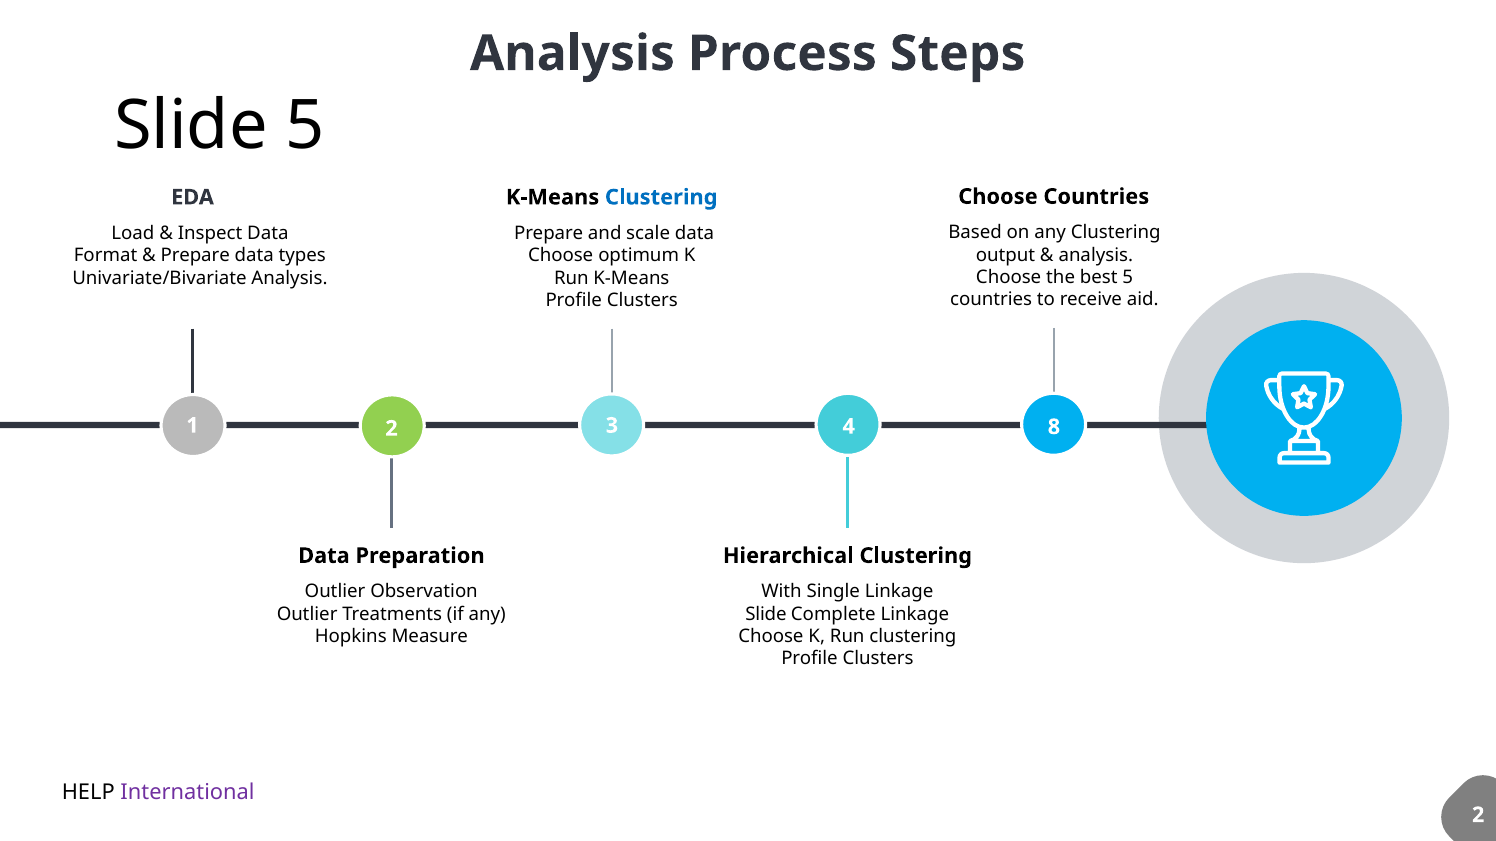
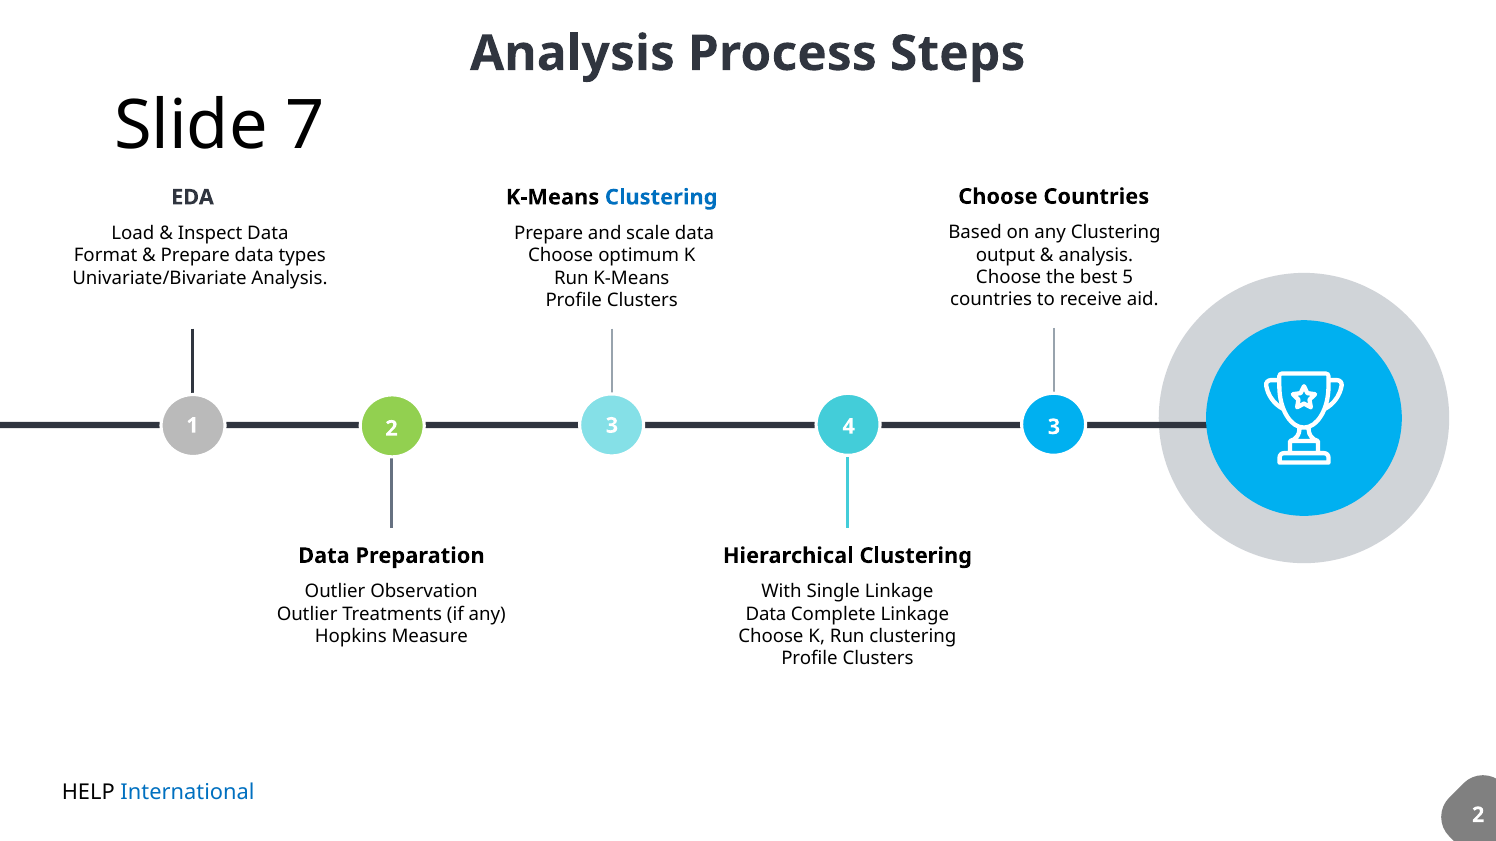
Slide 5: 5 -> 7 (305, 126)
3 8: 8 -> 3 (1054, 427)
Slide: Slide -> Data (766, 614)
International colour: purple -> blue (188, 793)
